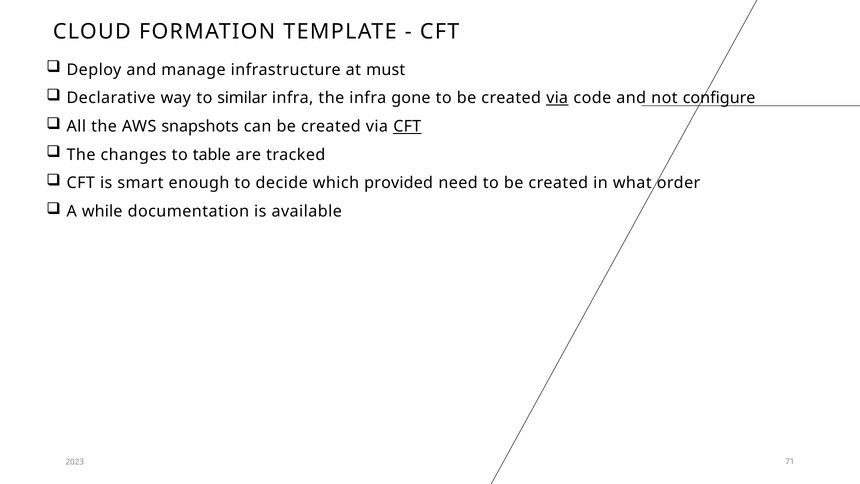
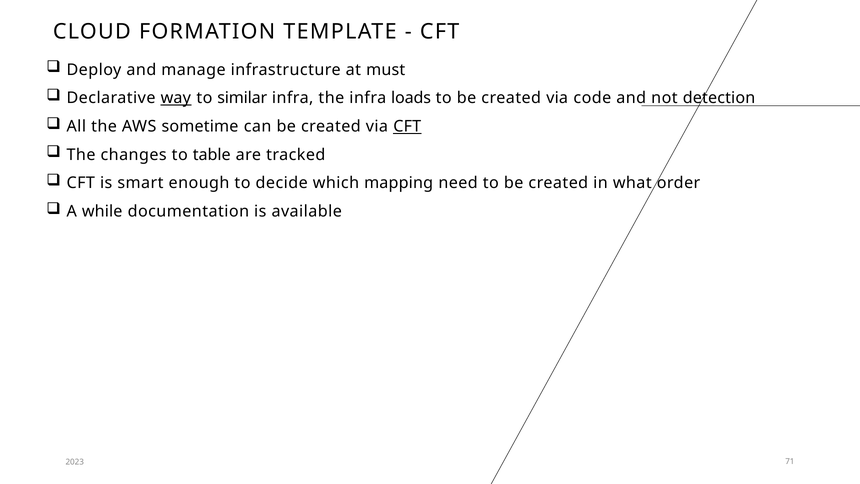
way underline: none -> present (176, 98)
gone: gone -> loads (411, 98)
via underline: present -> none (557, 98)
configure: configure -> detection (719, 98)
snapshots: snapshots -> sometime (200, 126)
provided: provided -> mapping (399, 183)
